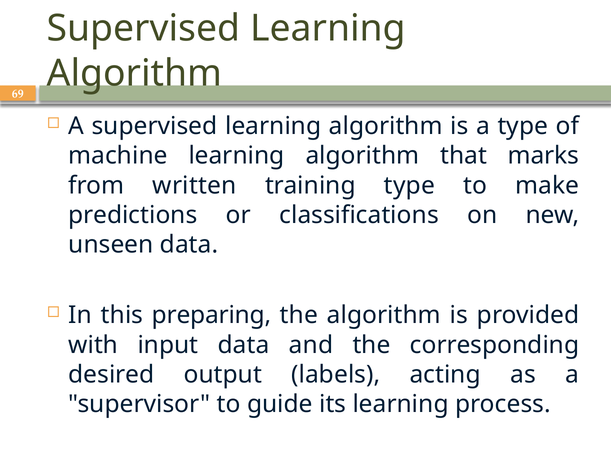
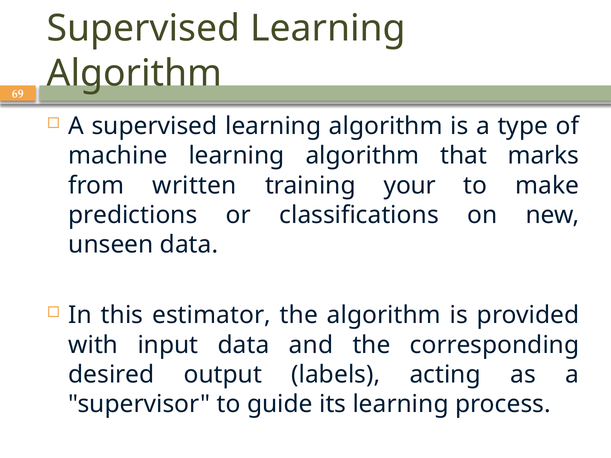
training type: type -> your (410, 185)
preparing: preparing -> estimator (211, 316)
